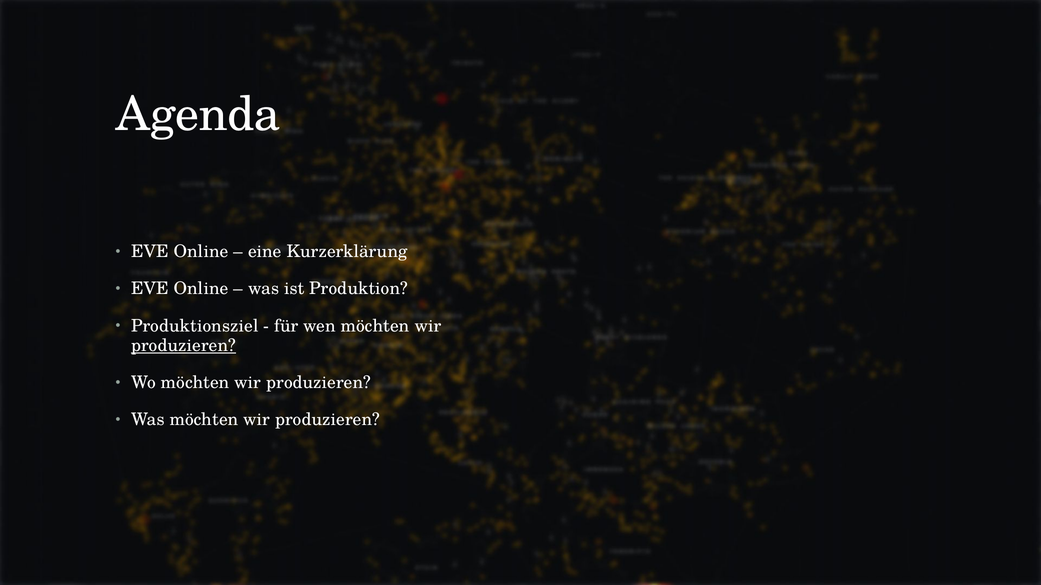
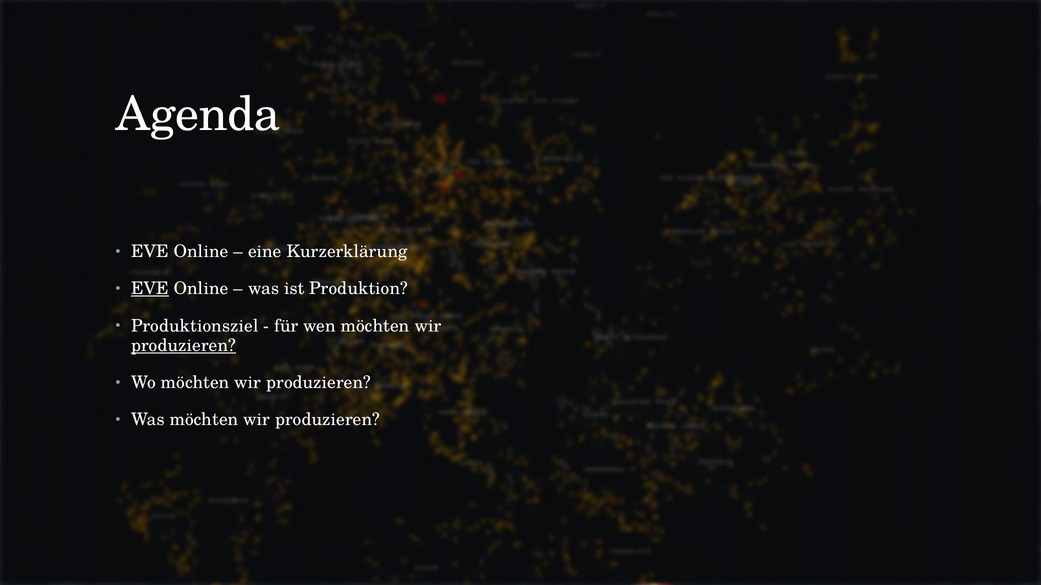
EVE underline: none -> present (150, 289)
